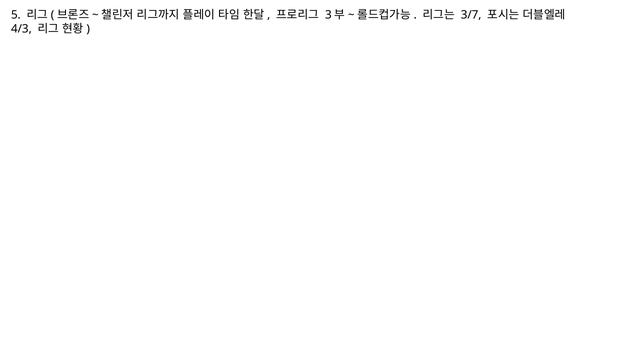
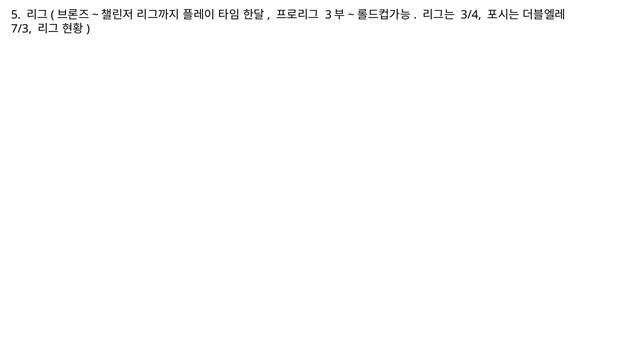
3/7: 3/7 -> 3/4 (471, 15)
4/3: 4/3 -> 7/3 (21, 29)
